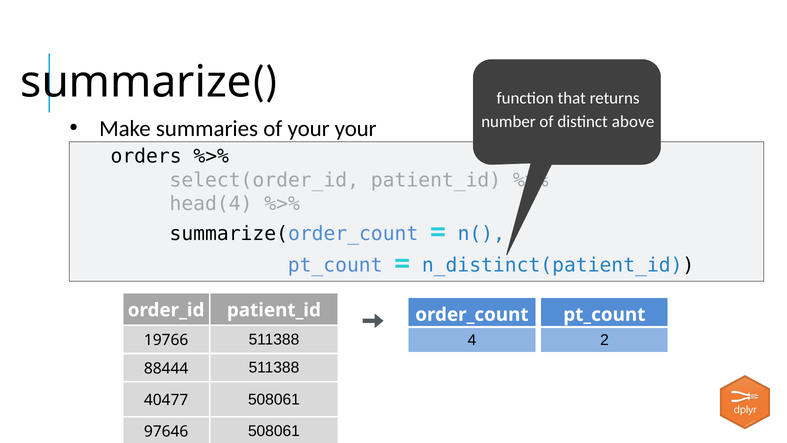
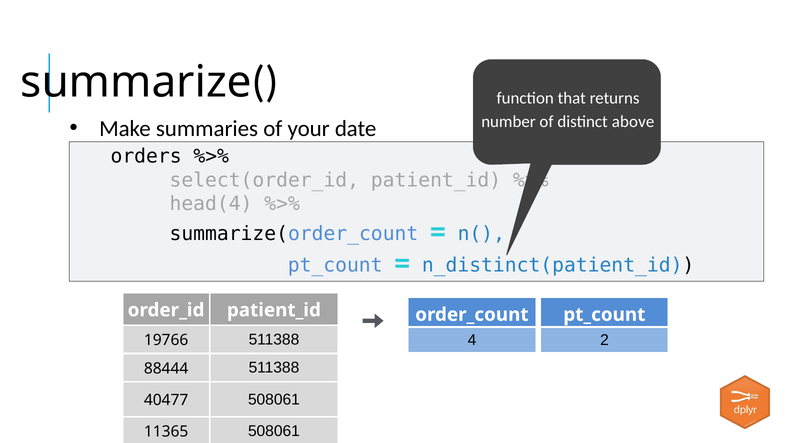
your your: your -> date (356, 129)
97646: 97646 -> 11365 (166, 431)
